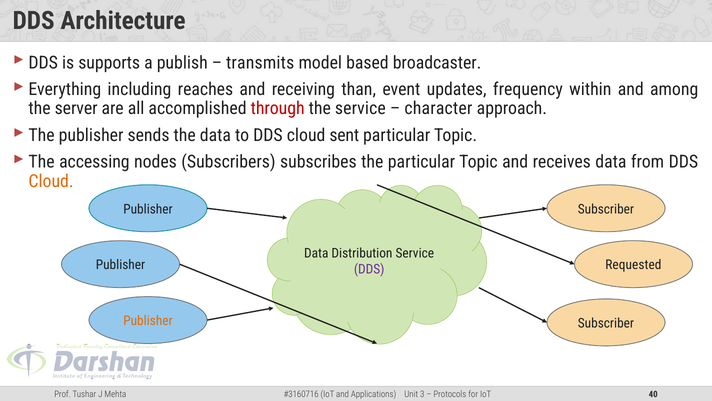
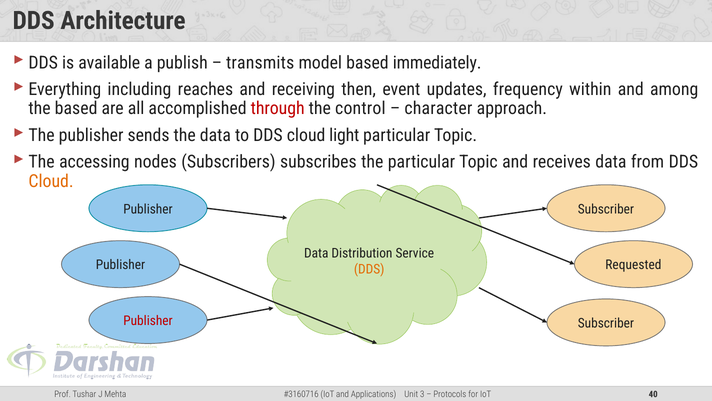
supports: supports -> available (109, 63)
broadcaster: broadcaster -> immediately (437, 63)
than: than -> then (359, 89)
the server: server -> based (76, 108)
the service: service -> control (360, 108)
sent: sent -> light (344, 135)
DDS colour: purple -> orange (369, 269)
Publisher colour: orange -> red (148, 321)
